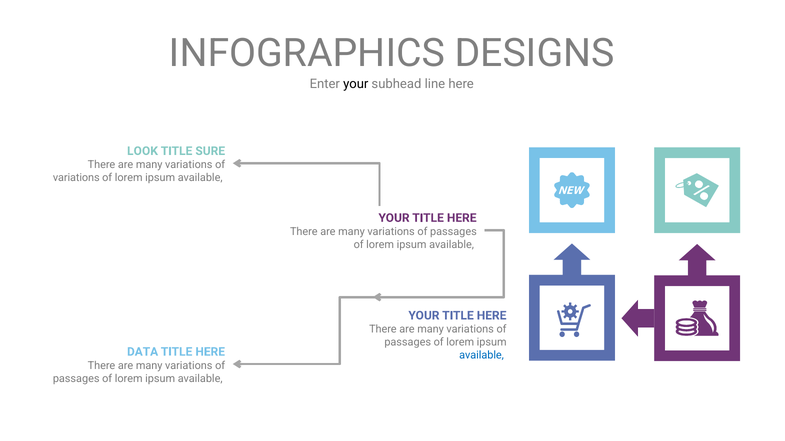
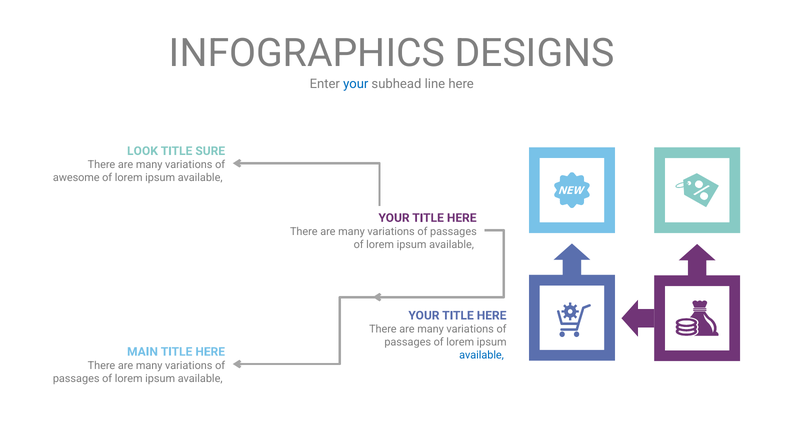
your colour: black -> blue (356, 84)
variations: variations -> awesome (76, 178)
DATA: DATA -> MAIN (142, 352)
